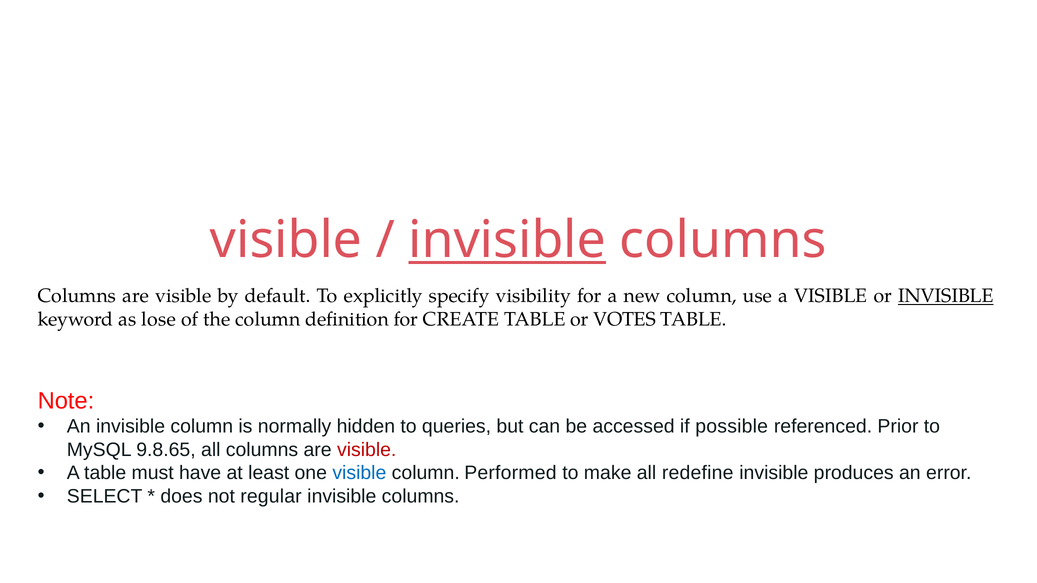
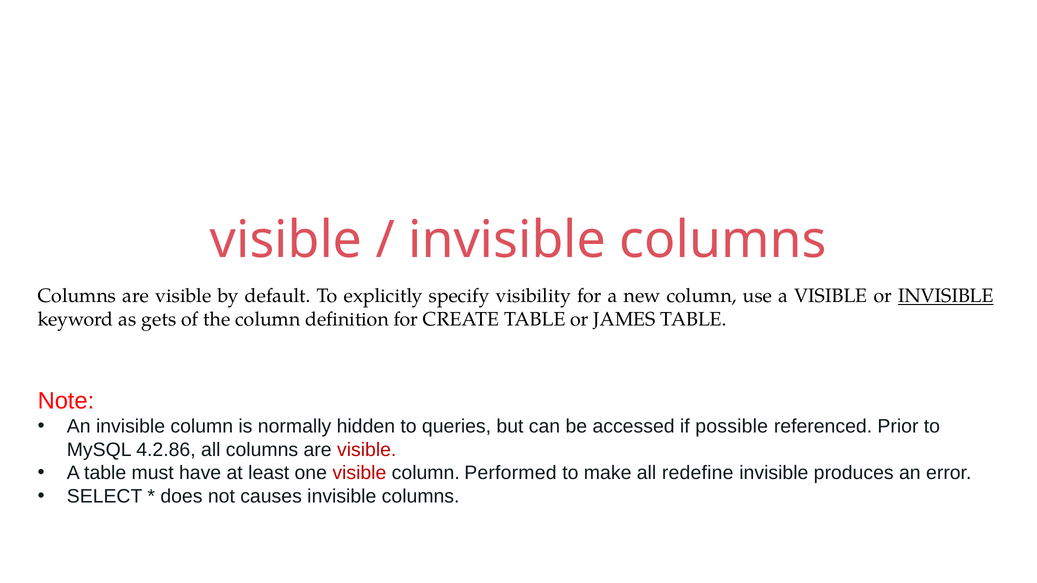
invisible underline: present -> none (507, 240)
lose: lose -> gets (159, 320)
VOTES: VOTES -> JAMES (624, 320)
9.8.65: 9.8.65 -> 4.2.86 (166, 450)
visible colour: blue -> red (359, 473)
regular: regular -> causes (271, 497)
